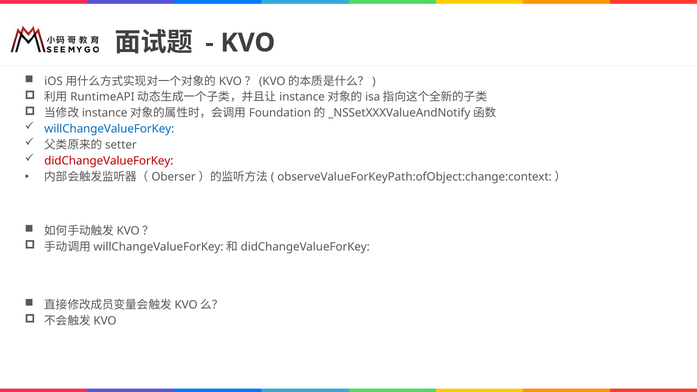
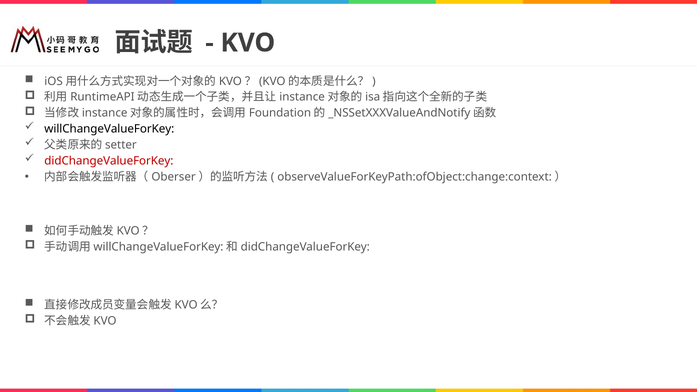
willChangeValueForKey colour: blue -> black (109, 129)
